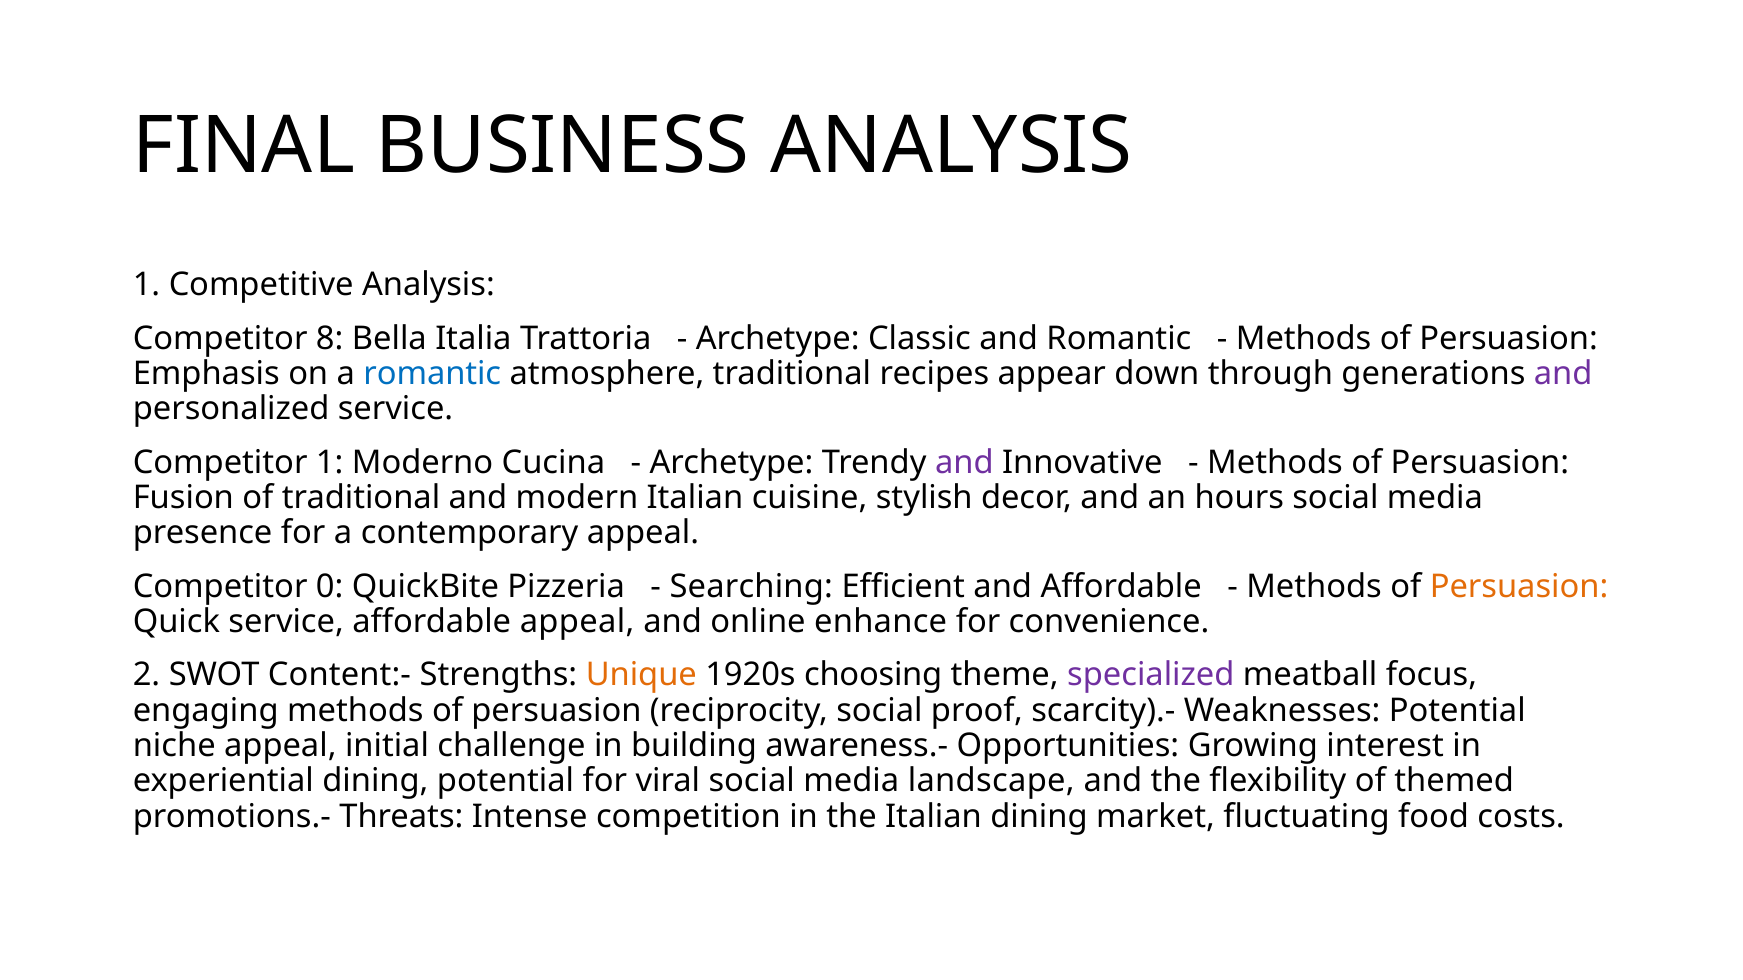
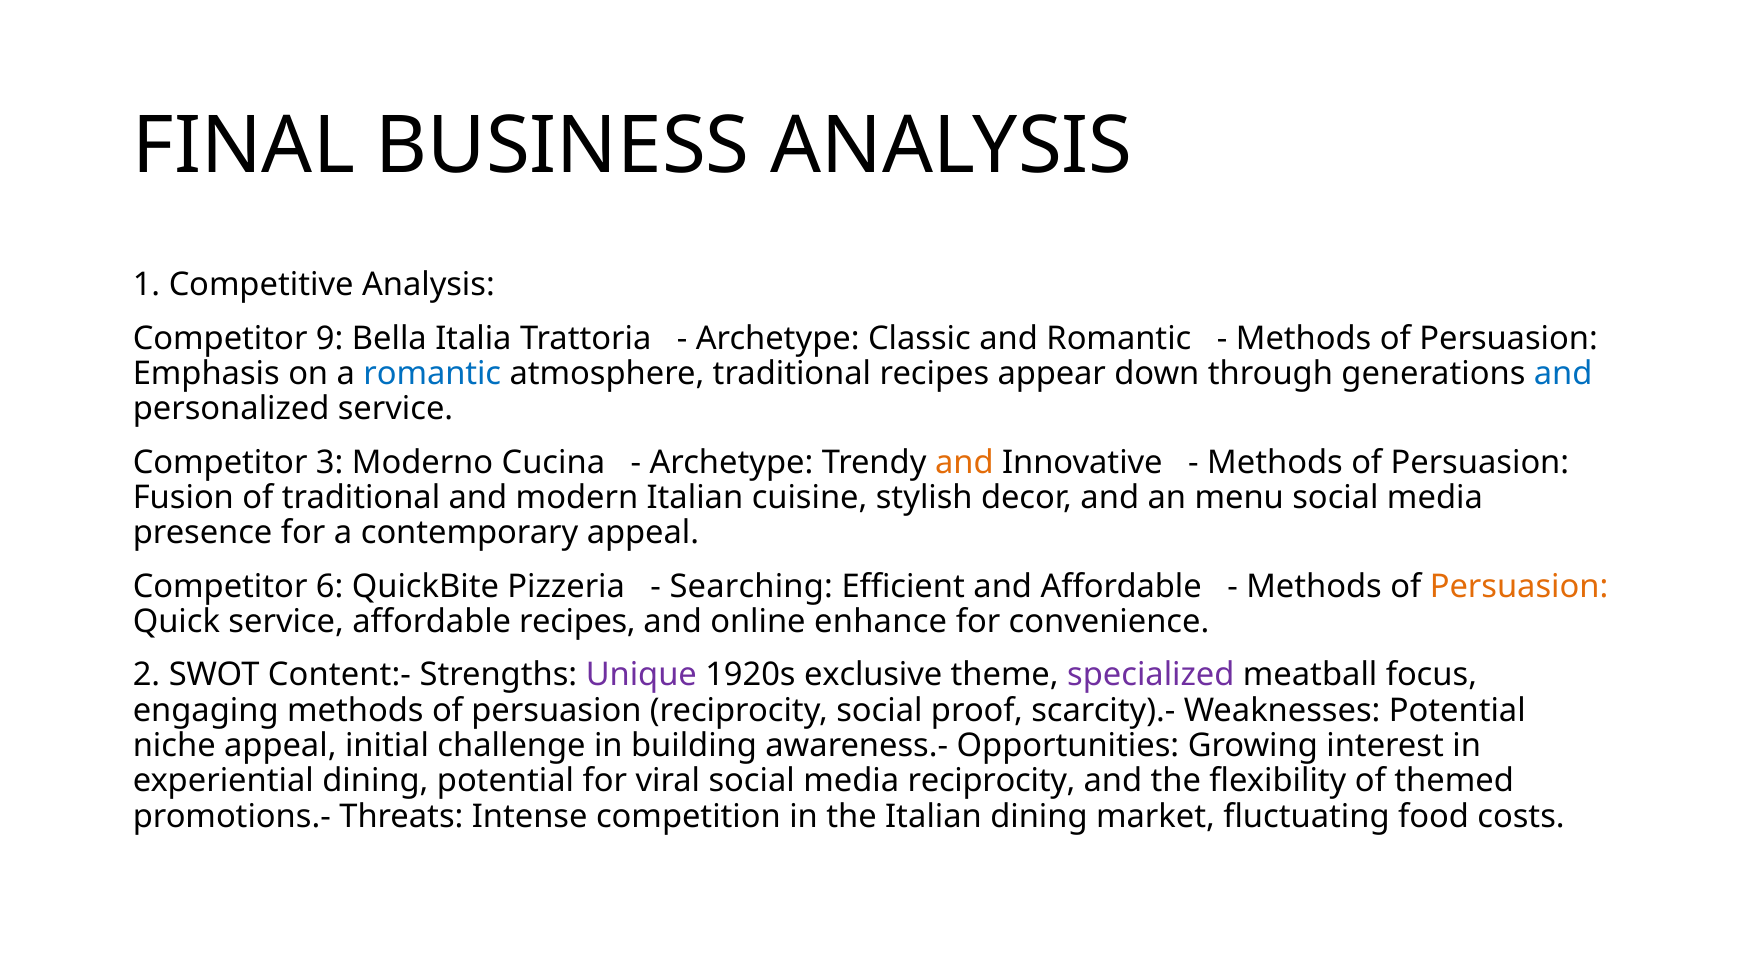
8: 8 -> 9 (330, 338)
and colour: purple -> blue (1563, 374)
Competitor 1: 1 -> 3 (330, 463)
and colour: purple -> orange (964, 463)
hours: hours -> menu (1239, 498)
0: 0 -> 6 (330, 587)
affordable appeal: appeal -> recipes (577, 622)
Unique colour: orange -> purple (641, 675)
choosing: choosing -> exclusive (873, 675)
media landscape: landscape -> reciprocity (992, 781)
